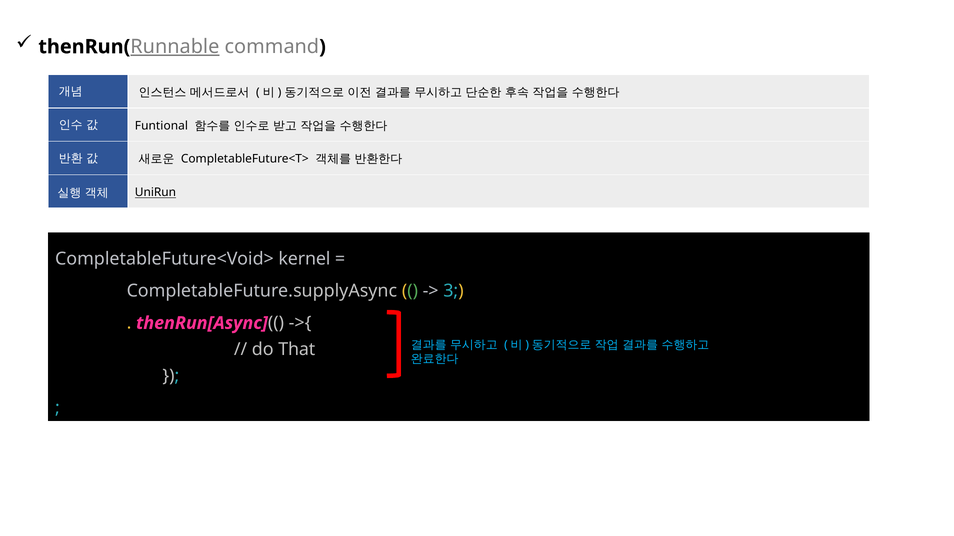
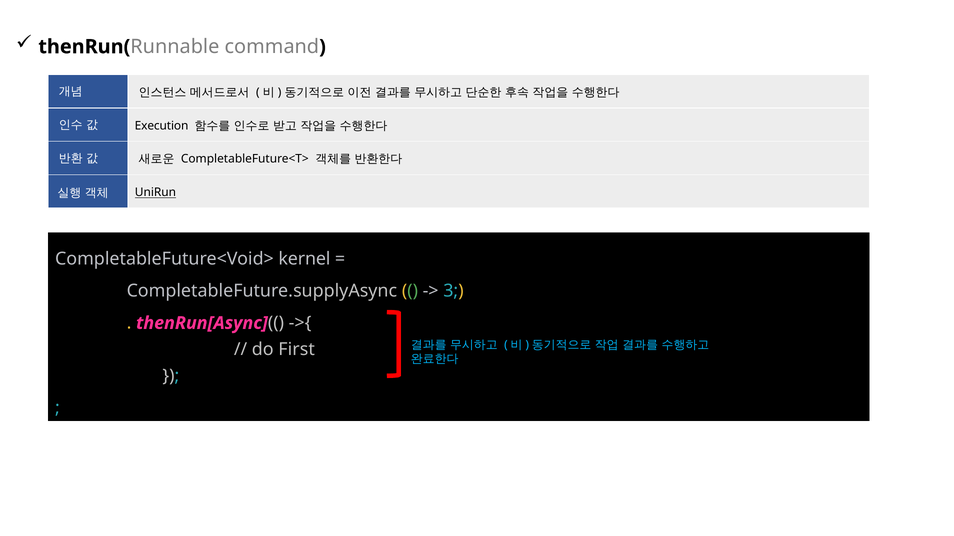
Runnable underline: present -> none (175, 47)
Funtional: Funtional -> Execution (162, 126)
That: That -> First (297, 350)
